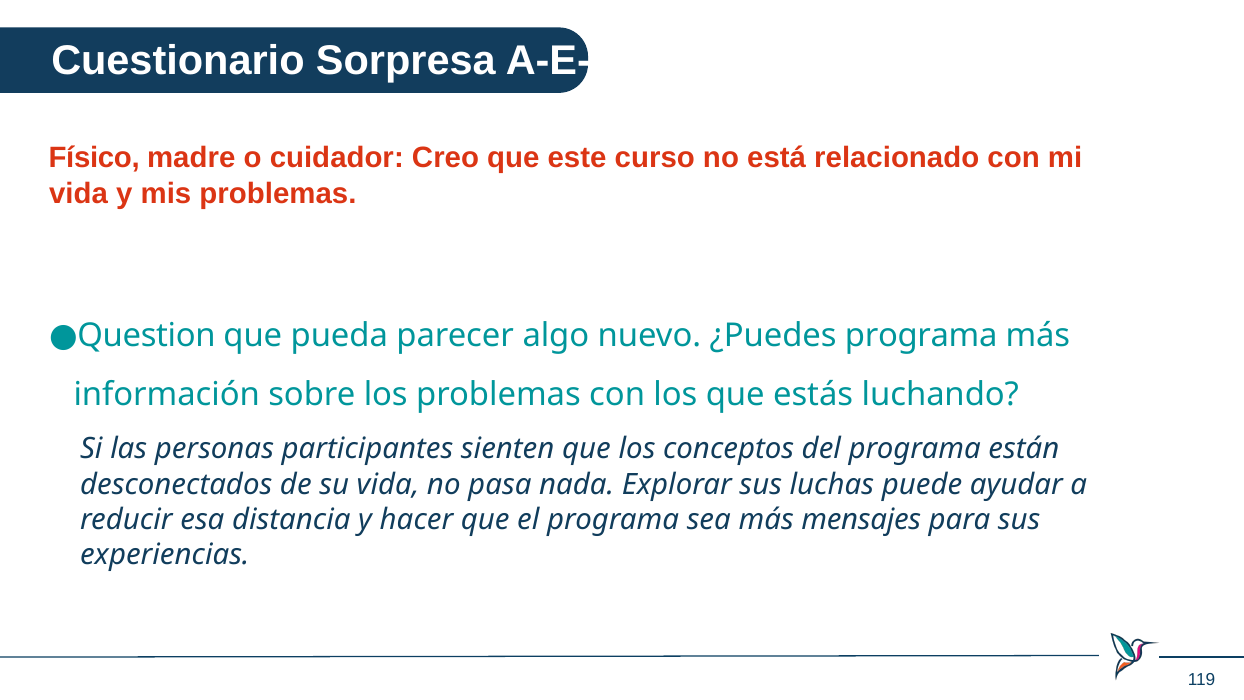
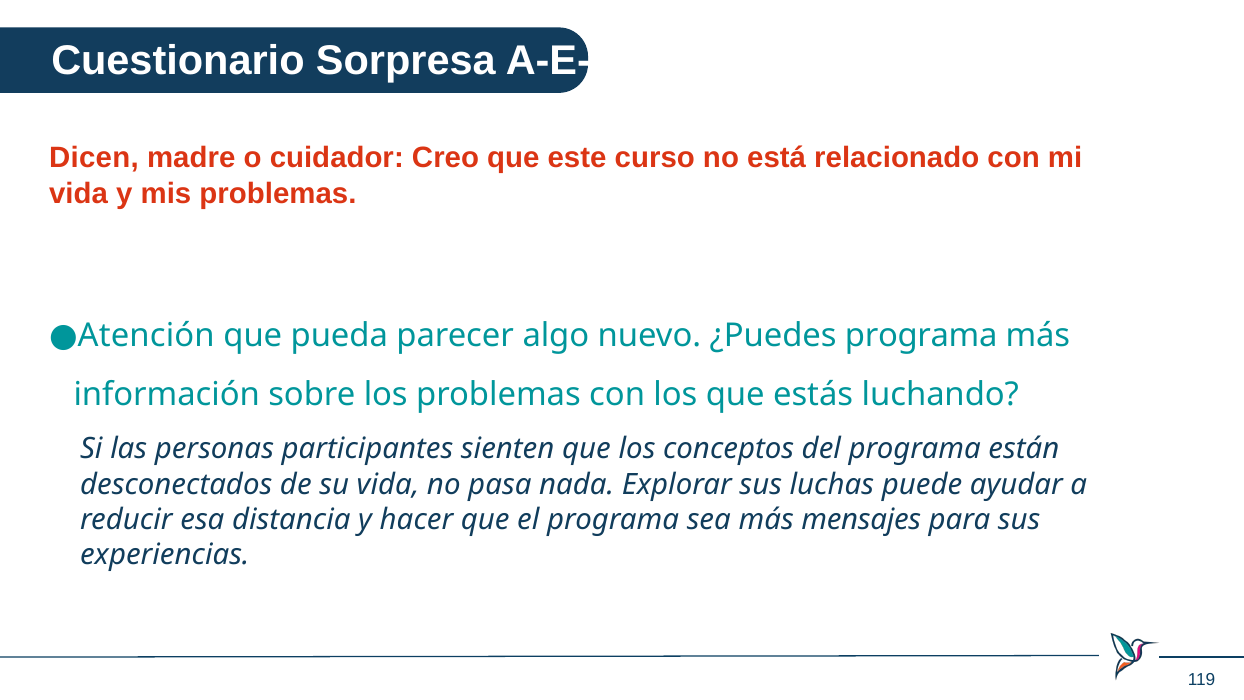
Físico: Físico -> Dicen (94, 158)
Question: Question -> Atención (146, 336)
